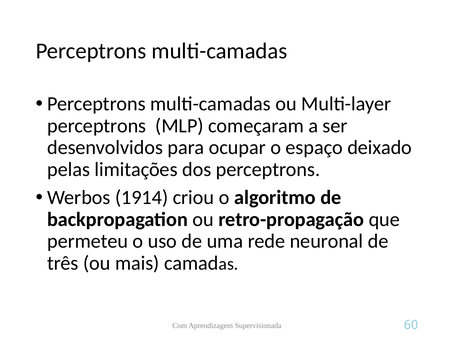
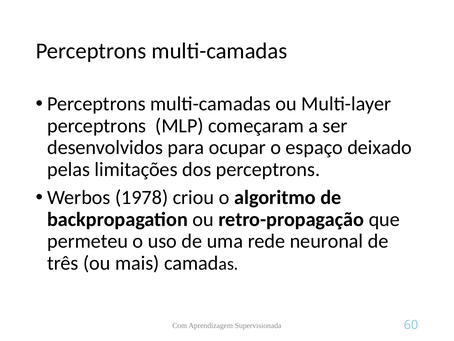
1914: 1914 -> 1978 (142, 197)
